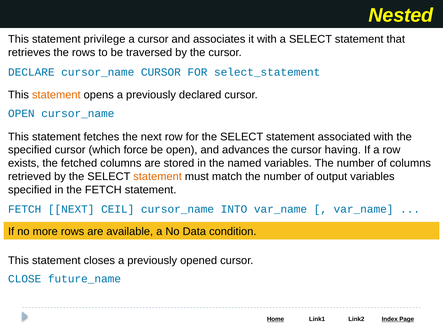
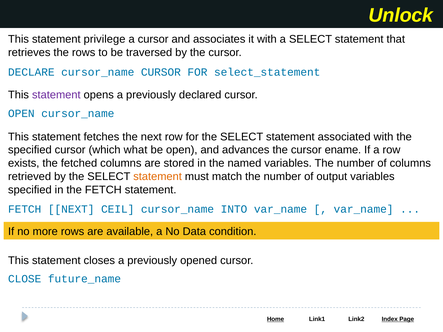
Nested: Nested -> Unlock (401, 15)
statement colour: orange -> purple (56, 95)
force: force -> what (136, 150)
having: having -> ename (343, 150)
